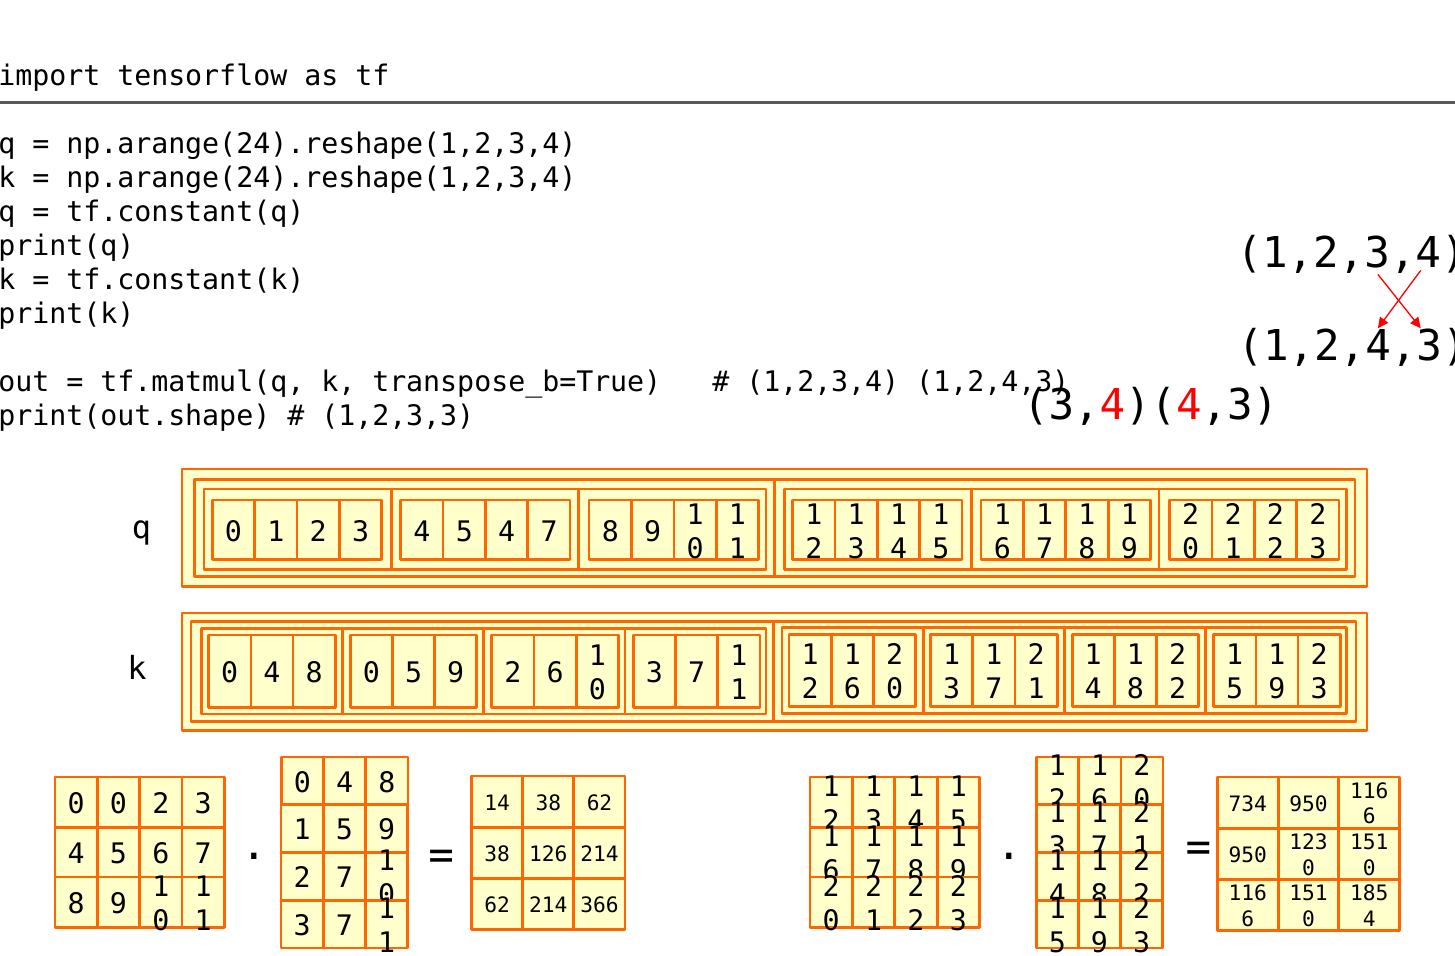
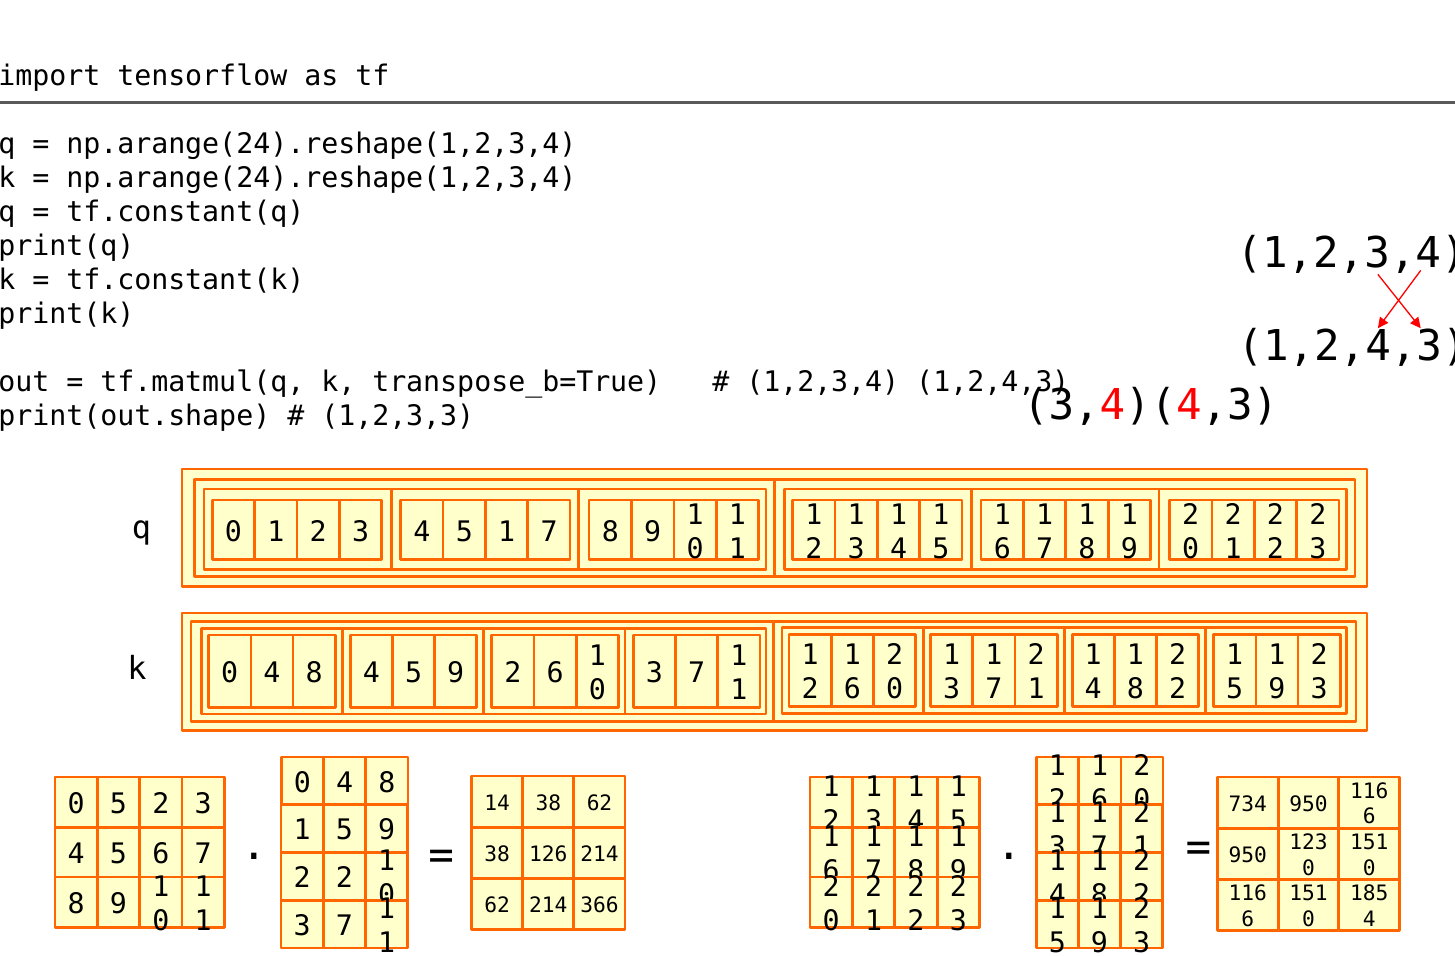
4 5 4: 4 -> 1 (507, 532)
8 0: 0 -> 4 (371, 673)
0 0: 0 -> 5 (118, 804)
7: 7 -> 2 (344, 878)
